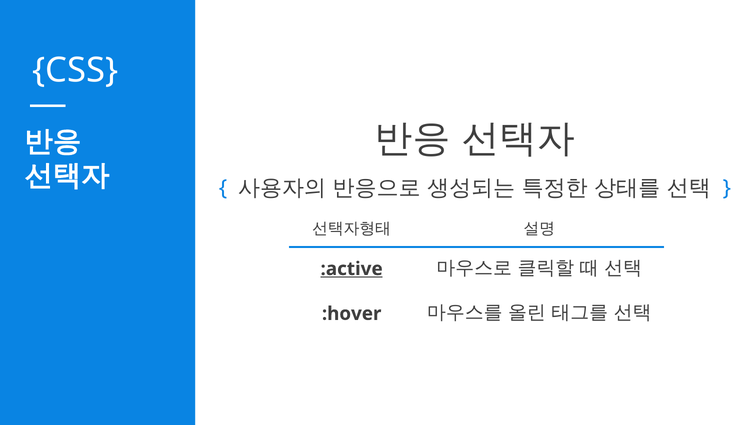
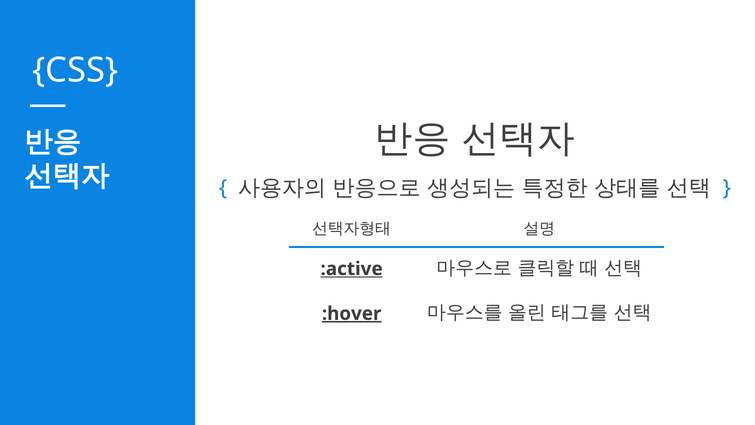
:hover underline: none -> present (352, 313)
